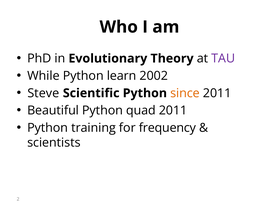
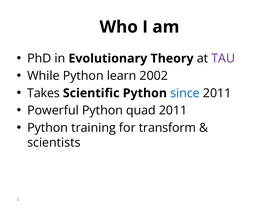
Steve: Steve -> Takes (43, 93)
since colour: orange -> blue (185, 93)
Beautiful: Beautiful -> Powerful (53, 111)
frequency: frequency -> transform (167, 128)
